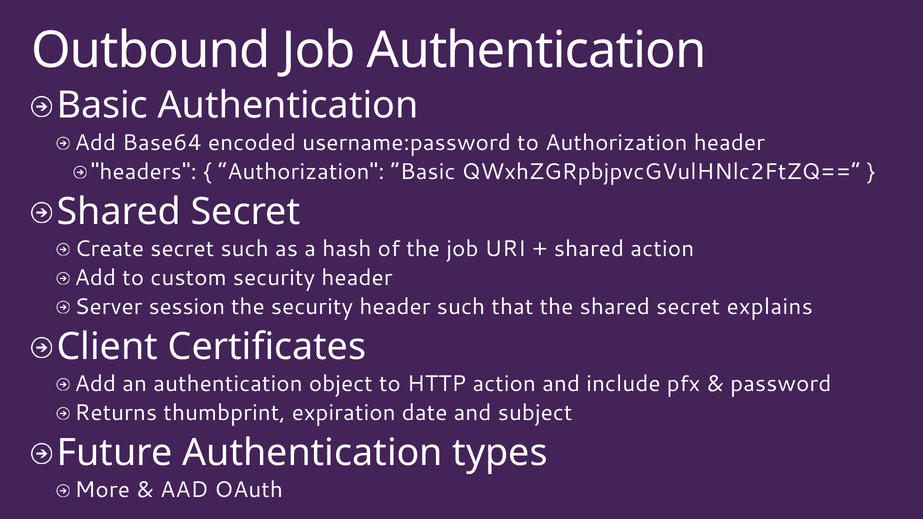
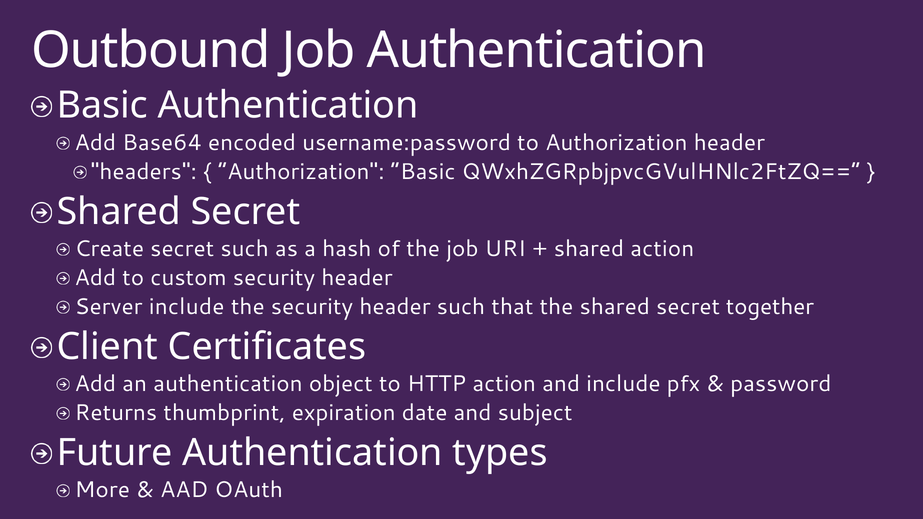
Server session: session -> include (187, 307)
explains: explains -> together (770, 307)
